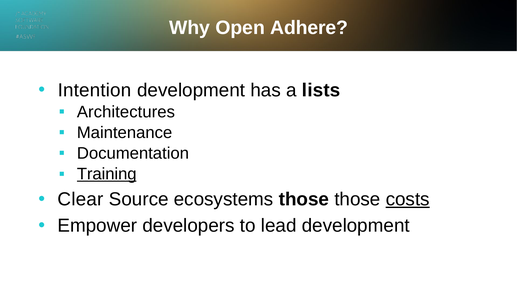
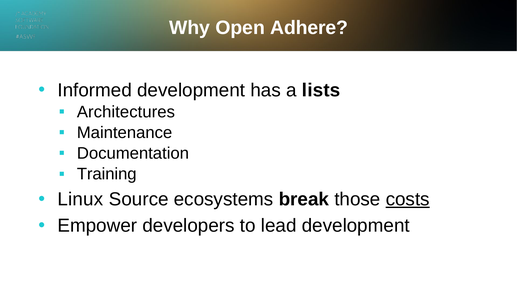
Intention: Intention -> Informed (95, 90)
Training underline: present -> none (107, 174)
Clear: Clear -> Linux (80, 199)
ecosystems those: those -> break (304, 199)
